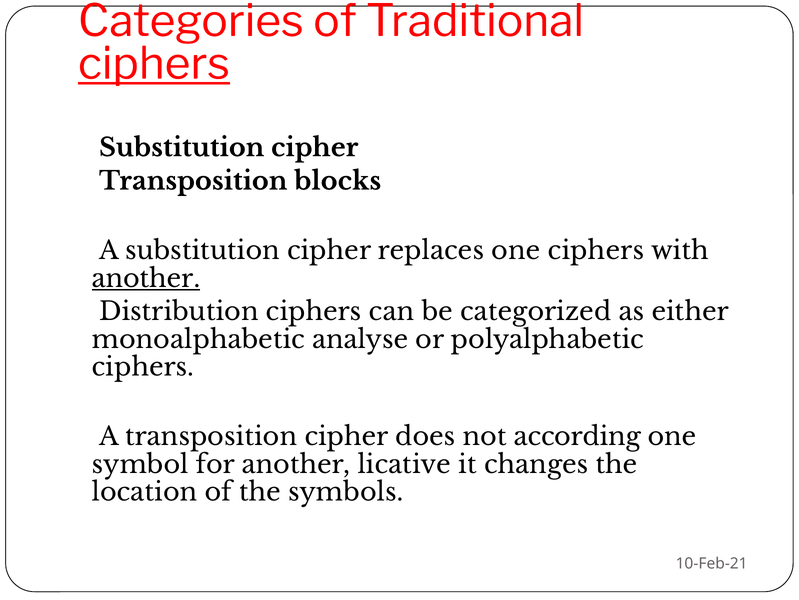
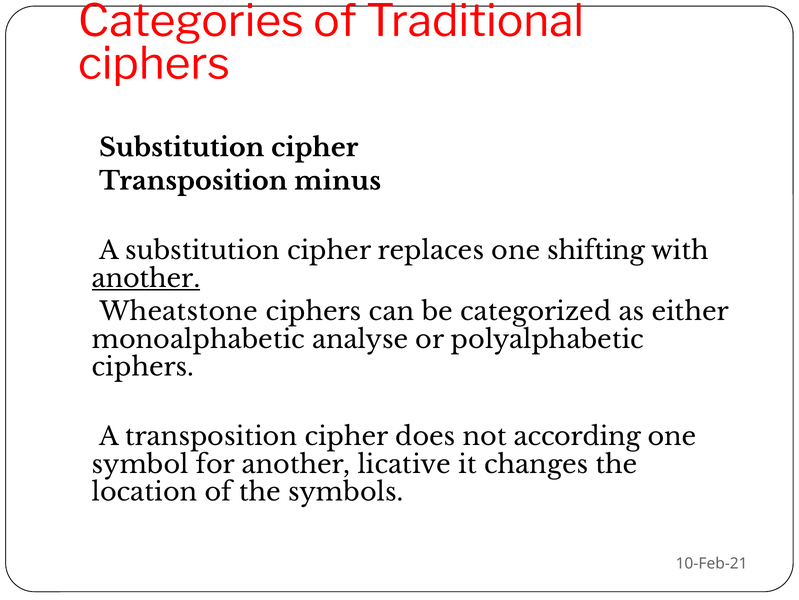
ciphers underline: present -> none (154, 64)
blocks: blocks -> minus (338, 181)
one ciphers: ciphers -> shifting (596, 251)
Distribution: Distribution -> Wheatstone (179, 312)
